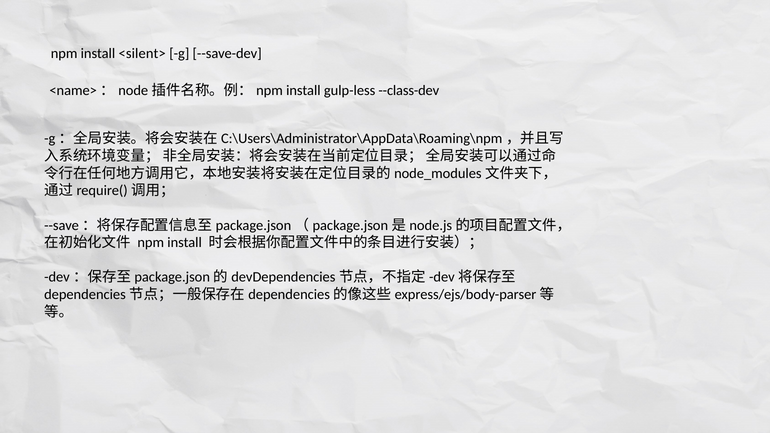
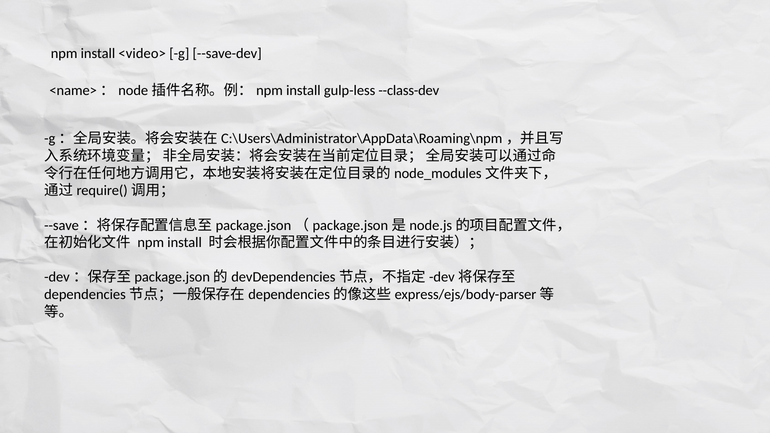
<silent>: <silent> -> <video> (142, 53)
